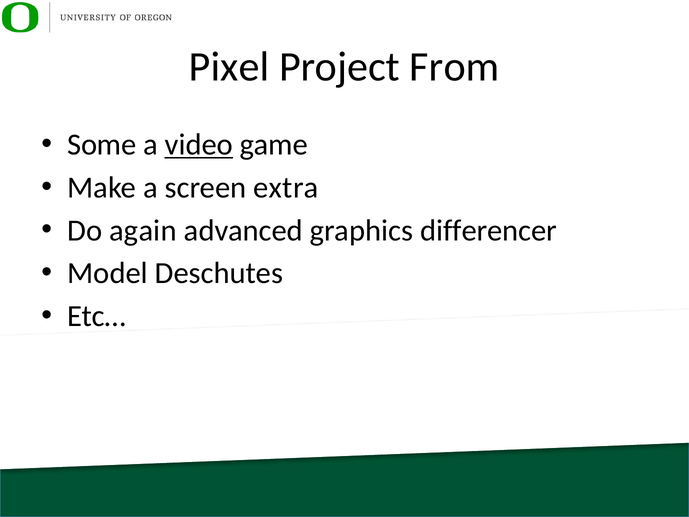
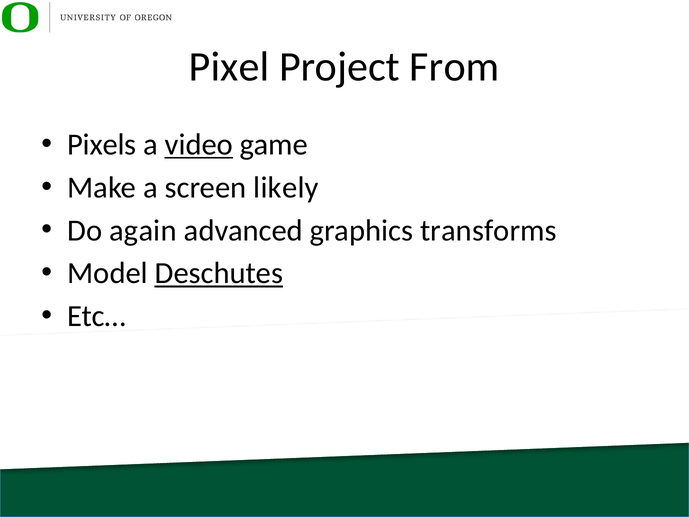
Some: Some -> Pixels (102, 145)
extra: extra -> likely (286, 187)
differencer: differencer -> transforms (488, 230)
Deschutes underline: none -> present (219, 273)
